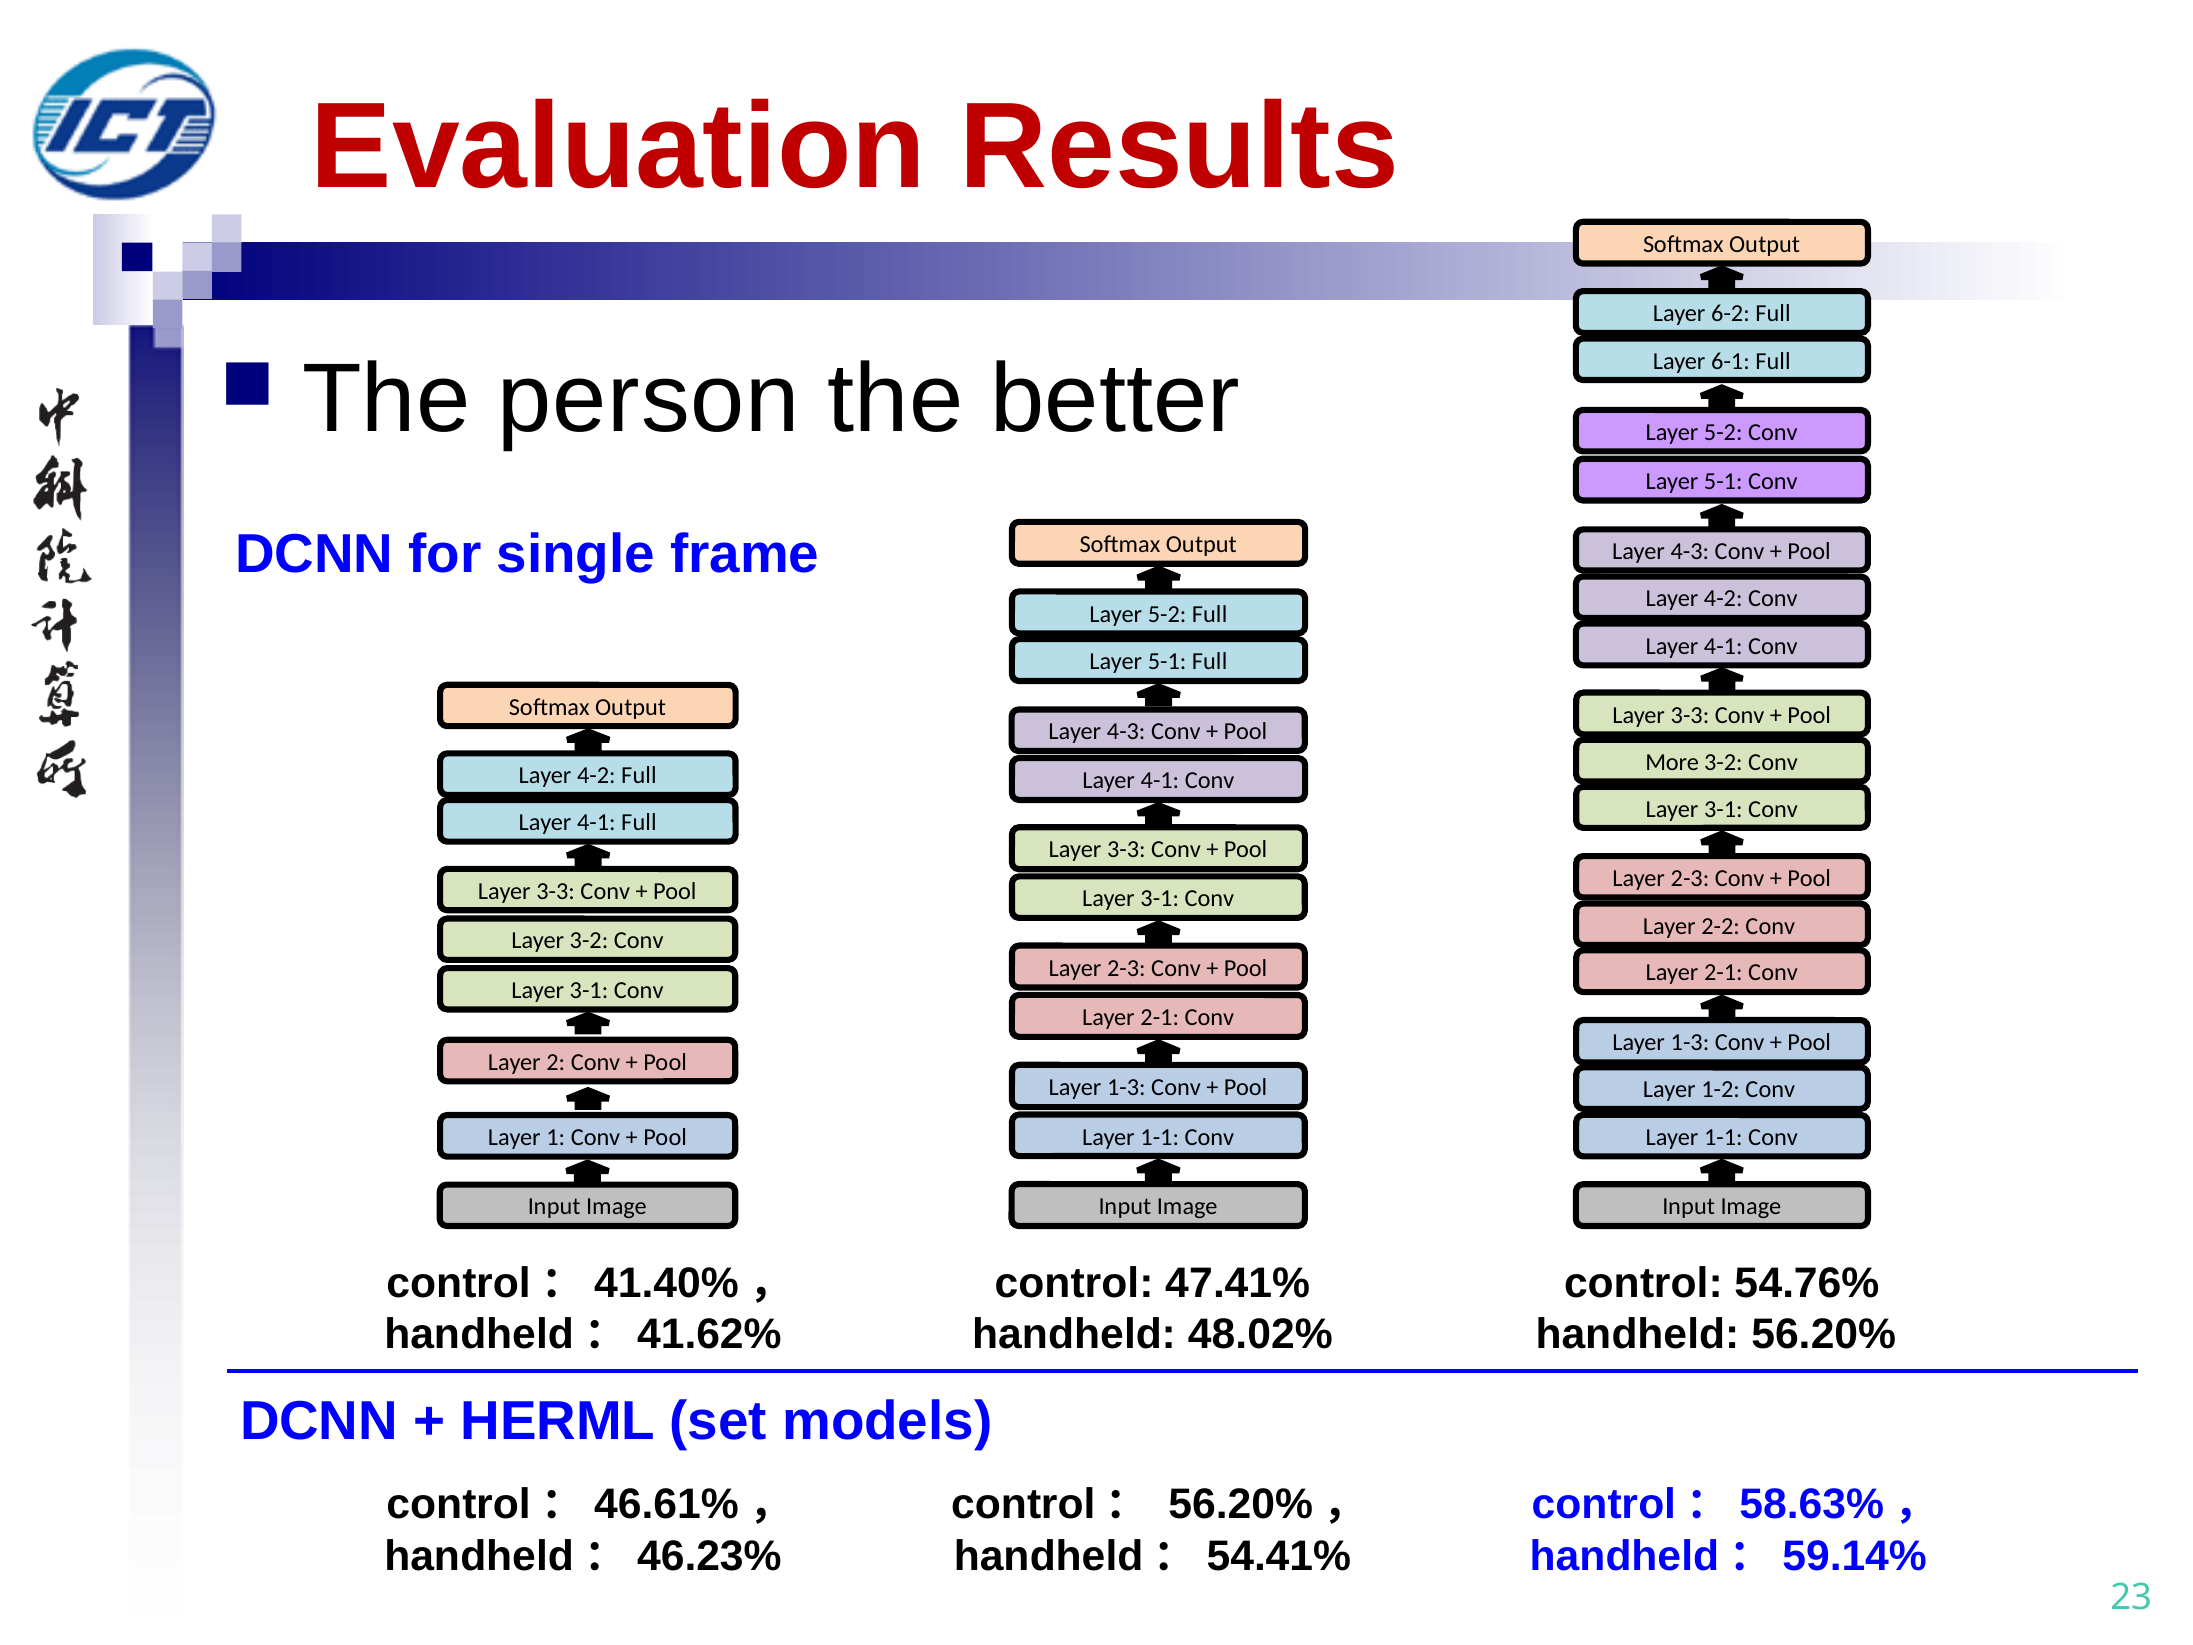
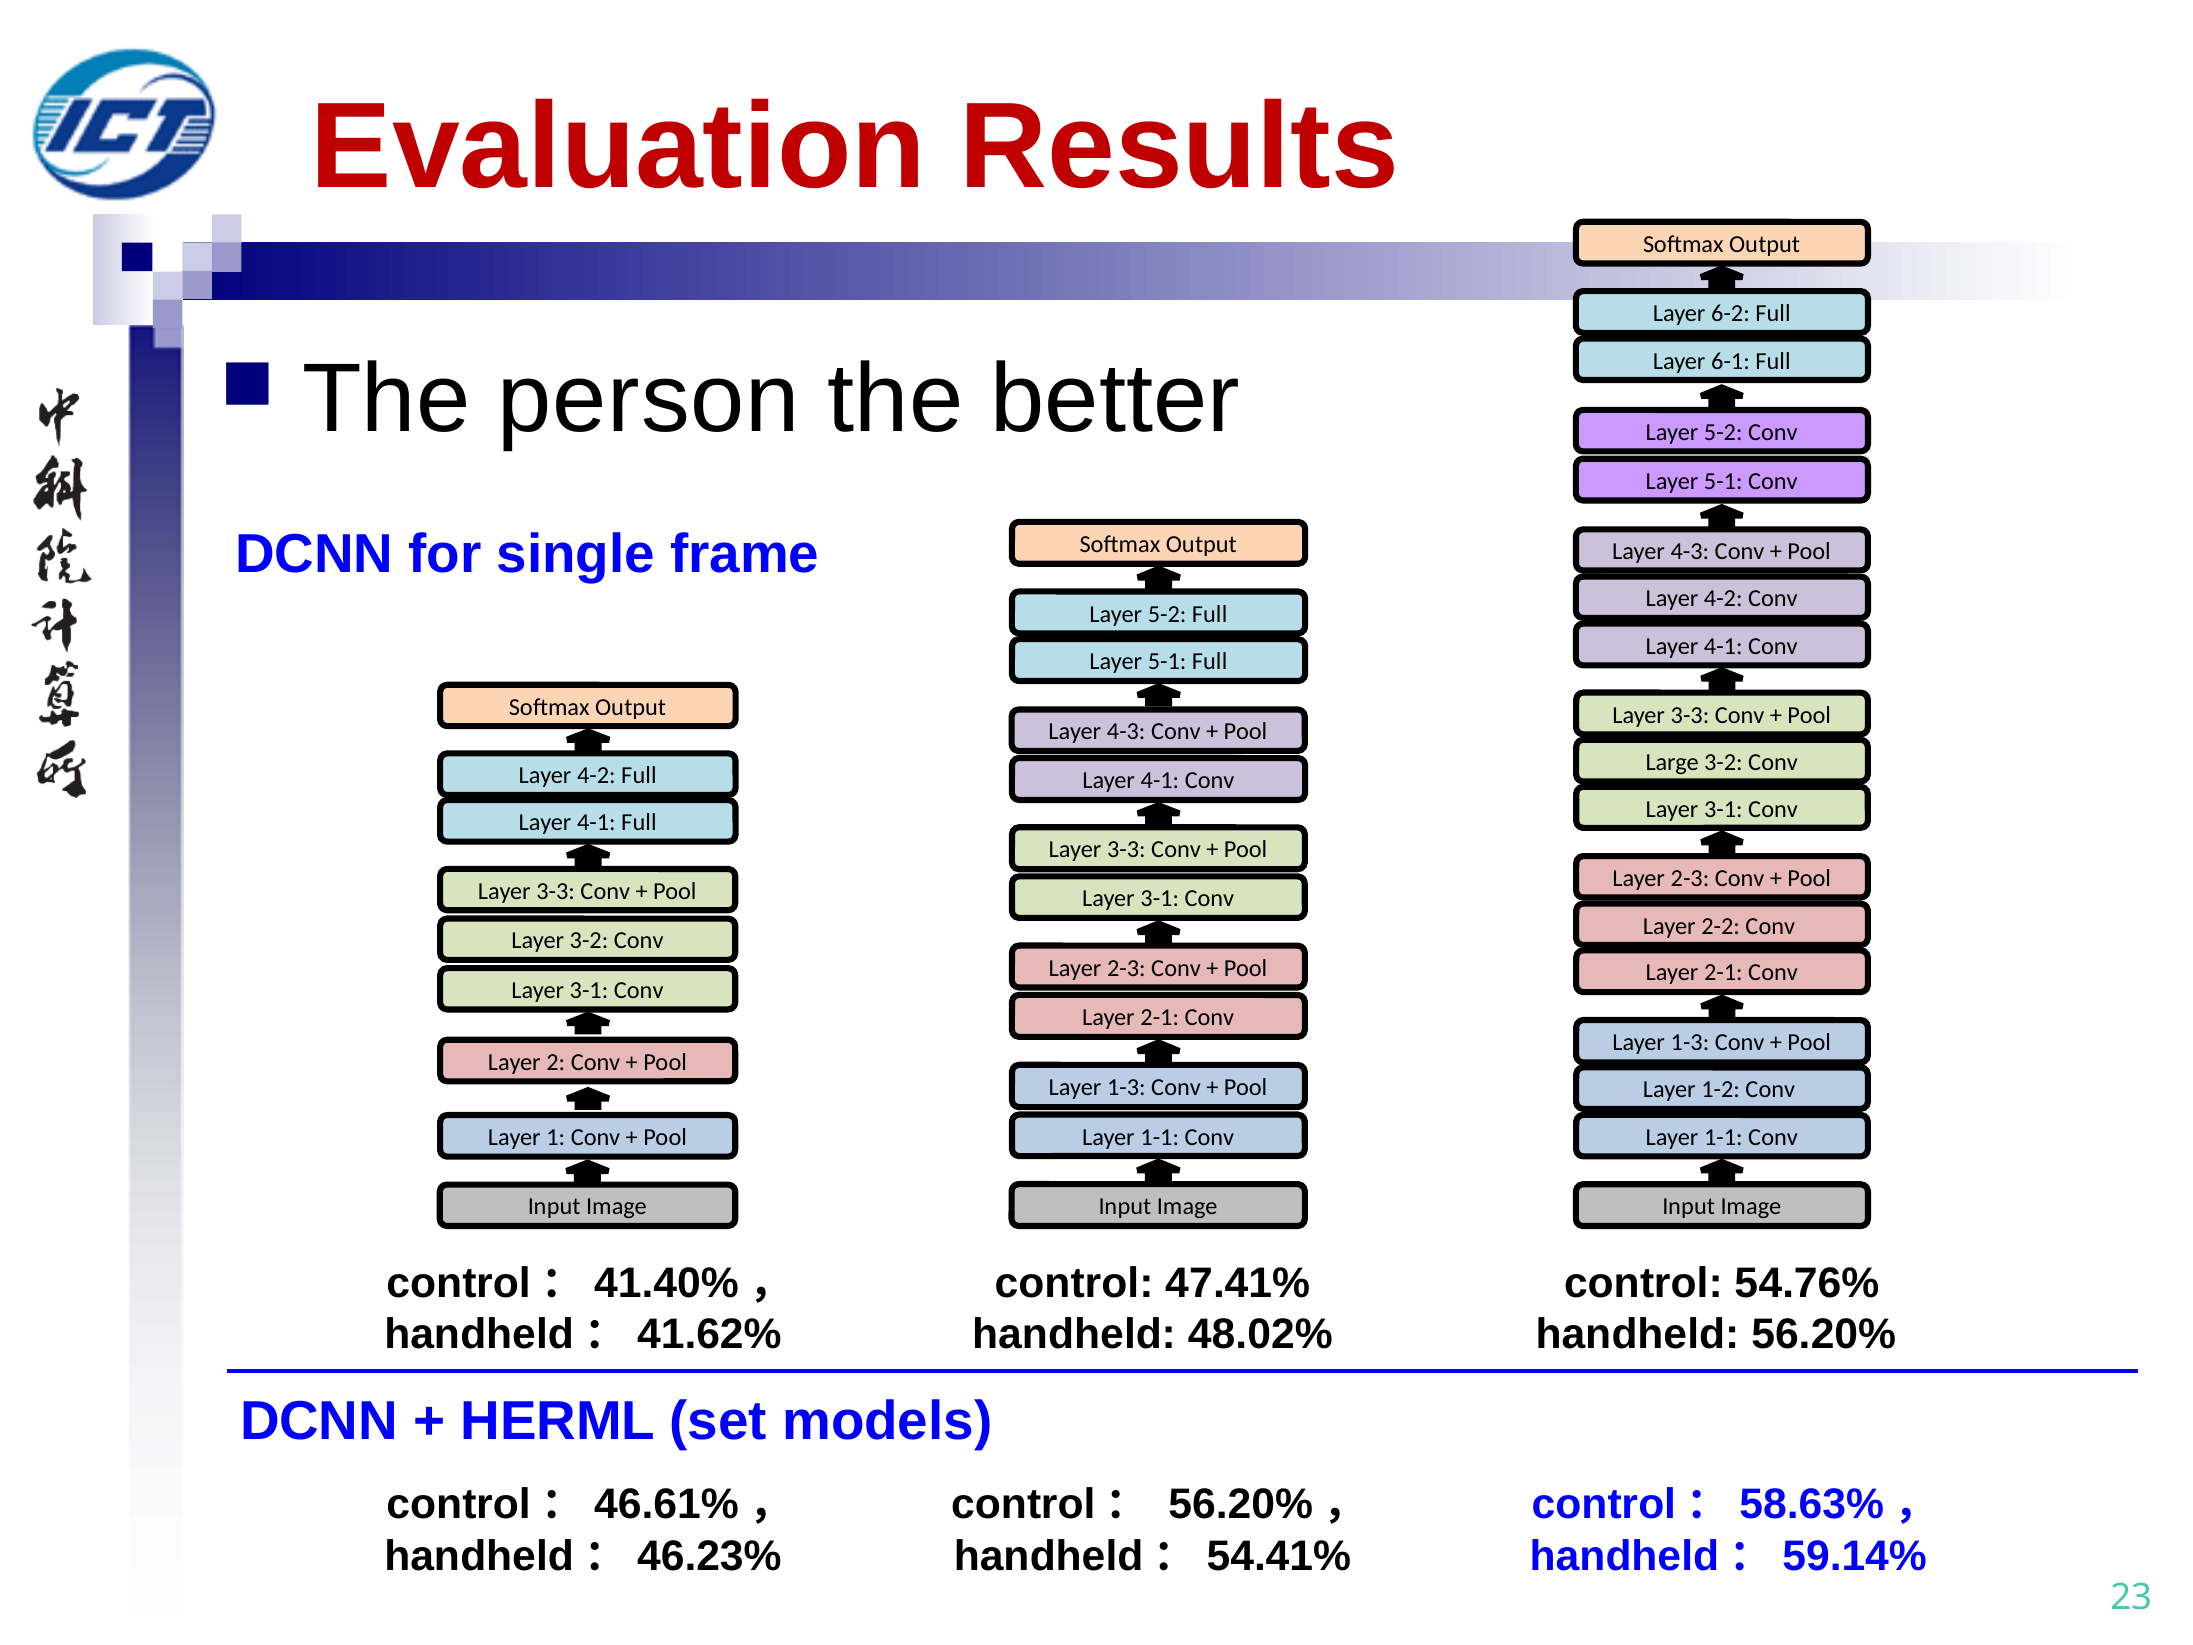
More: More -> Large (1672, 762)
